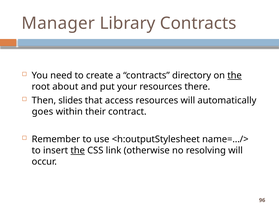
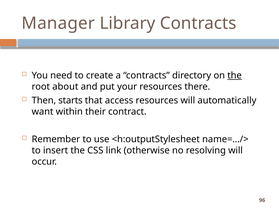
slides: slides -> starts (70, 101)
goes: goes -> want (43, 112)
the underline: present -> none (78, 151)
